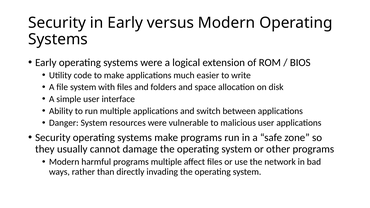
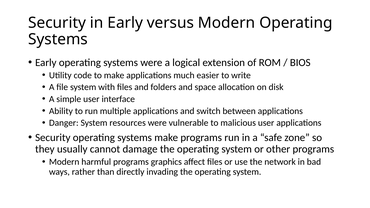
programs multiple: multiple -> graphics (166, 162)
